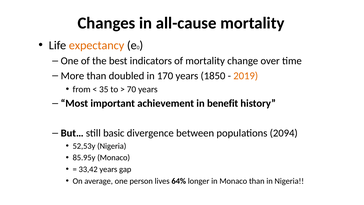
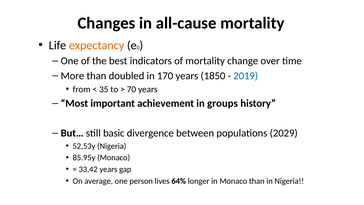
2019 colour: orange -> blue (246, 76)
benefit: benefit -> groups (222, 103)
2094: 2094 -> 2029 (284, 133)
